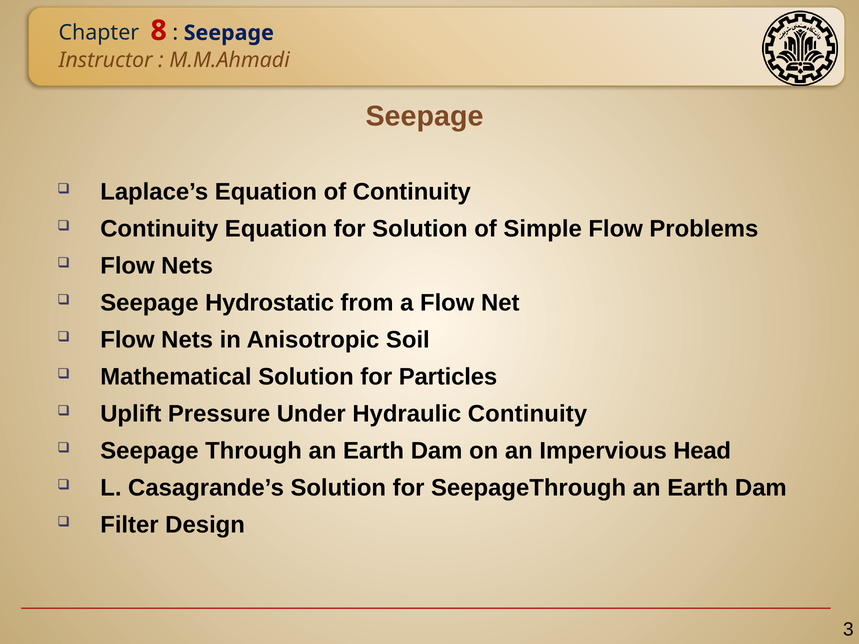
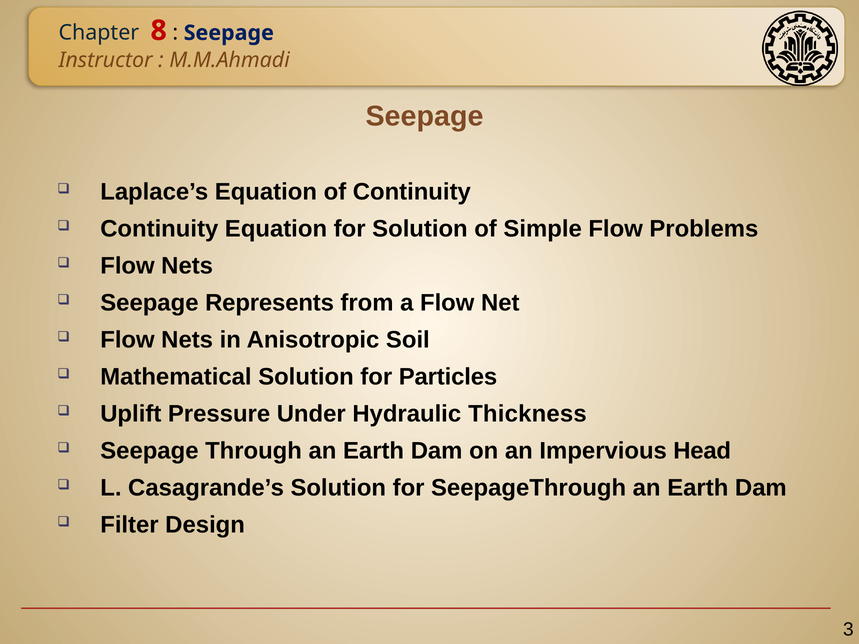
Hydrostatic: Hydrostatic -> Represents (270, 303)
Hydraulic Continuity: Continuity -> Thickness (527, 414)
